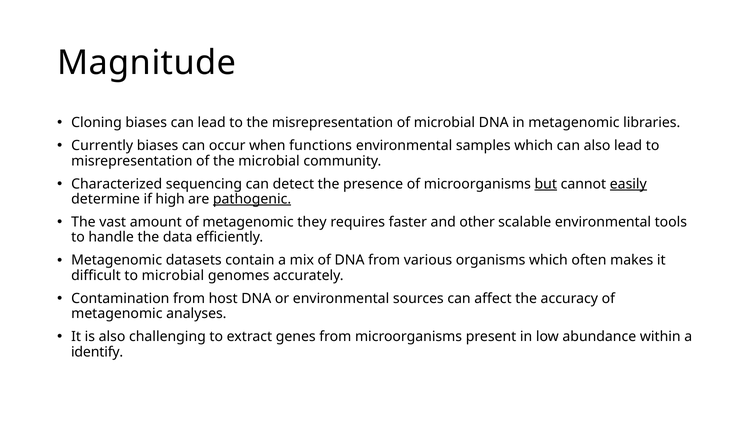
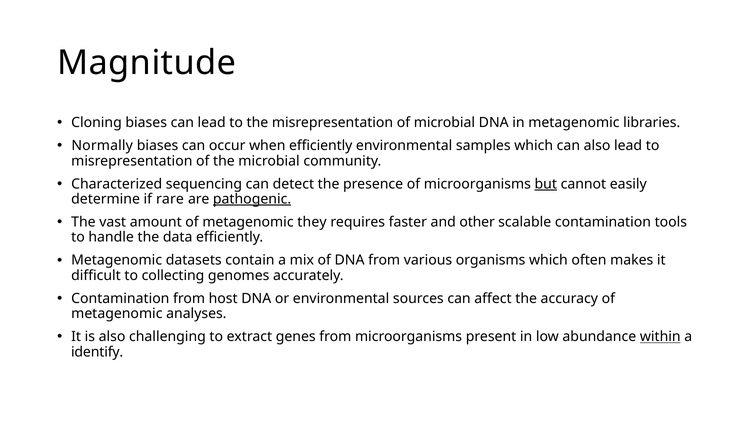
Currently: Currently -> Normally (102, 146)
when functions: functions -> efficiently (321, 146)
easily underline: present -> none (628, 184)
high: high -> rare (170, 199)
scalable environmental: environmental -> contamination (603, 222)
to microbial: microbial -> collecting (173, 275)
within underline: none -> present (660, 337)
